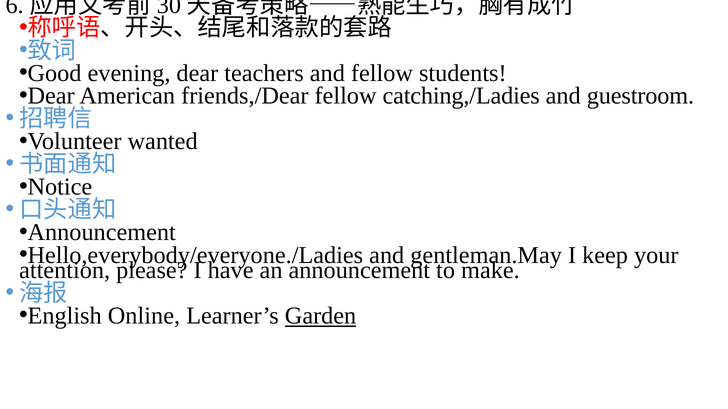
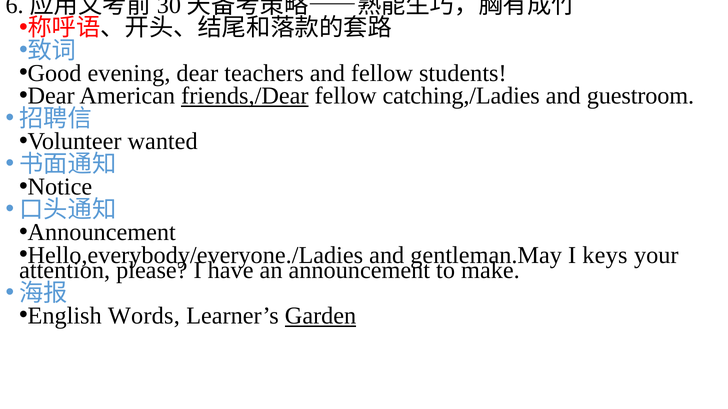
friends,/Dear underline: none -> present (245, 96)
keep: keep -> keys (605, 255)
Online: Online -> Words (144, 316)
